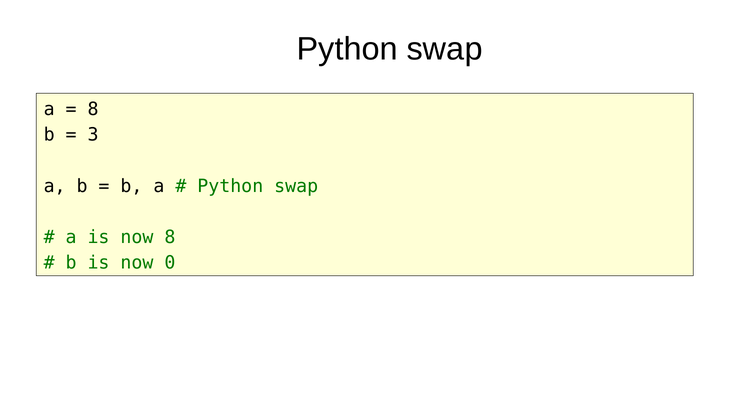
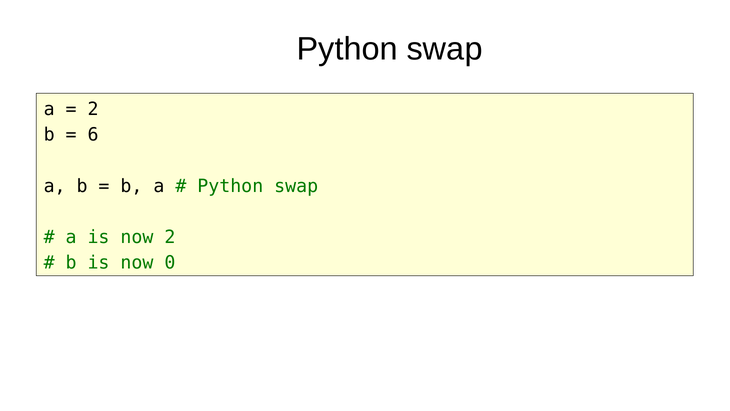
8: 8 -> 2 (93, 109)
3: 3 -> 6 (93, 135)
now 8: 8 -> 2 (170, 237)
